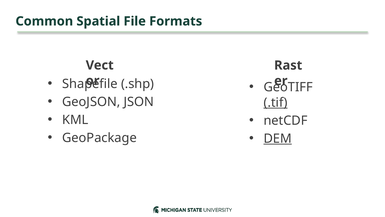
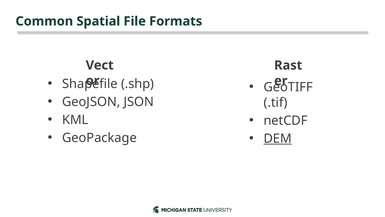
.tif underline: present -> none (276, 102)
